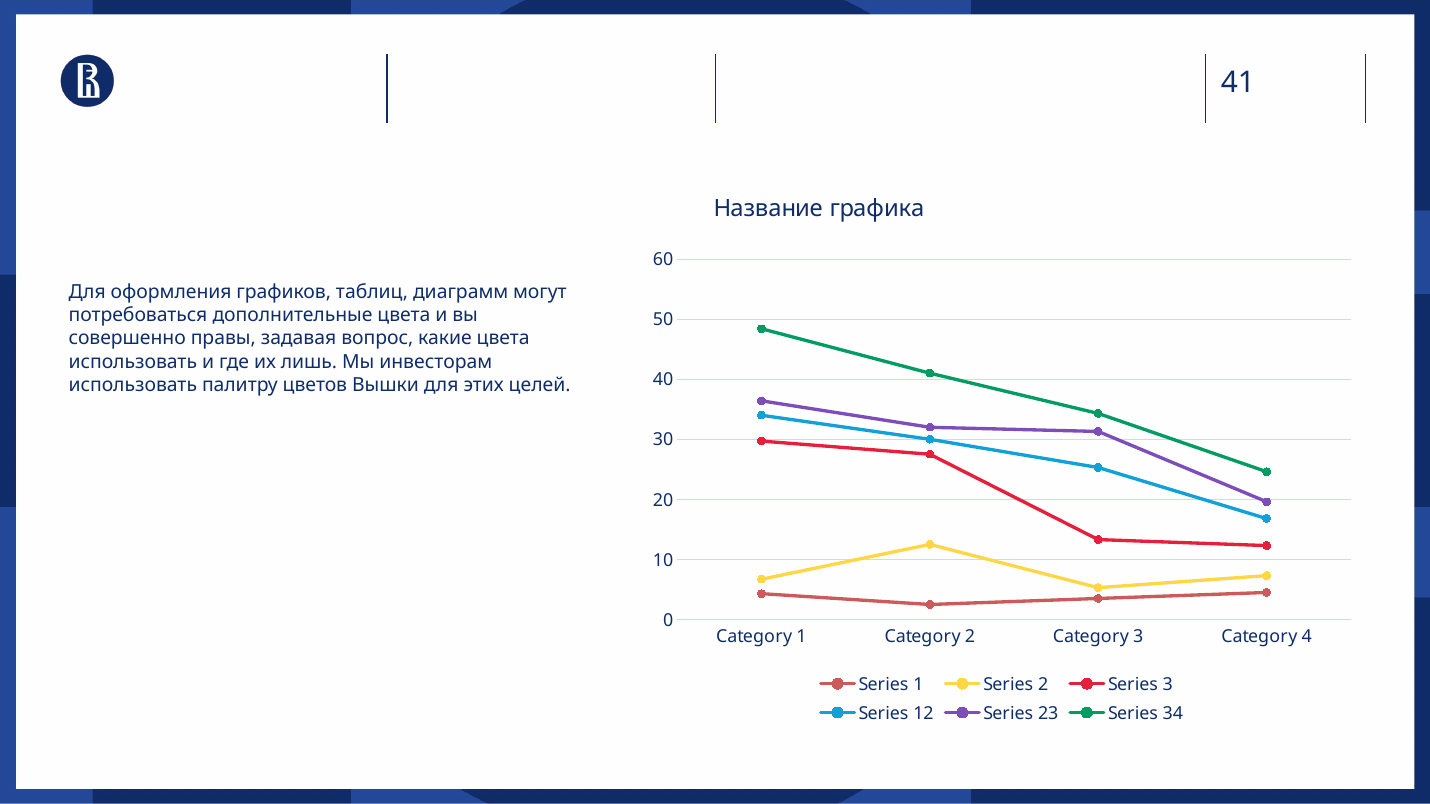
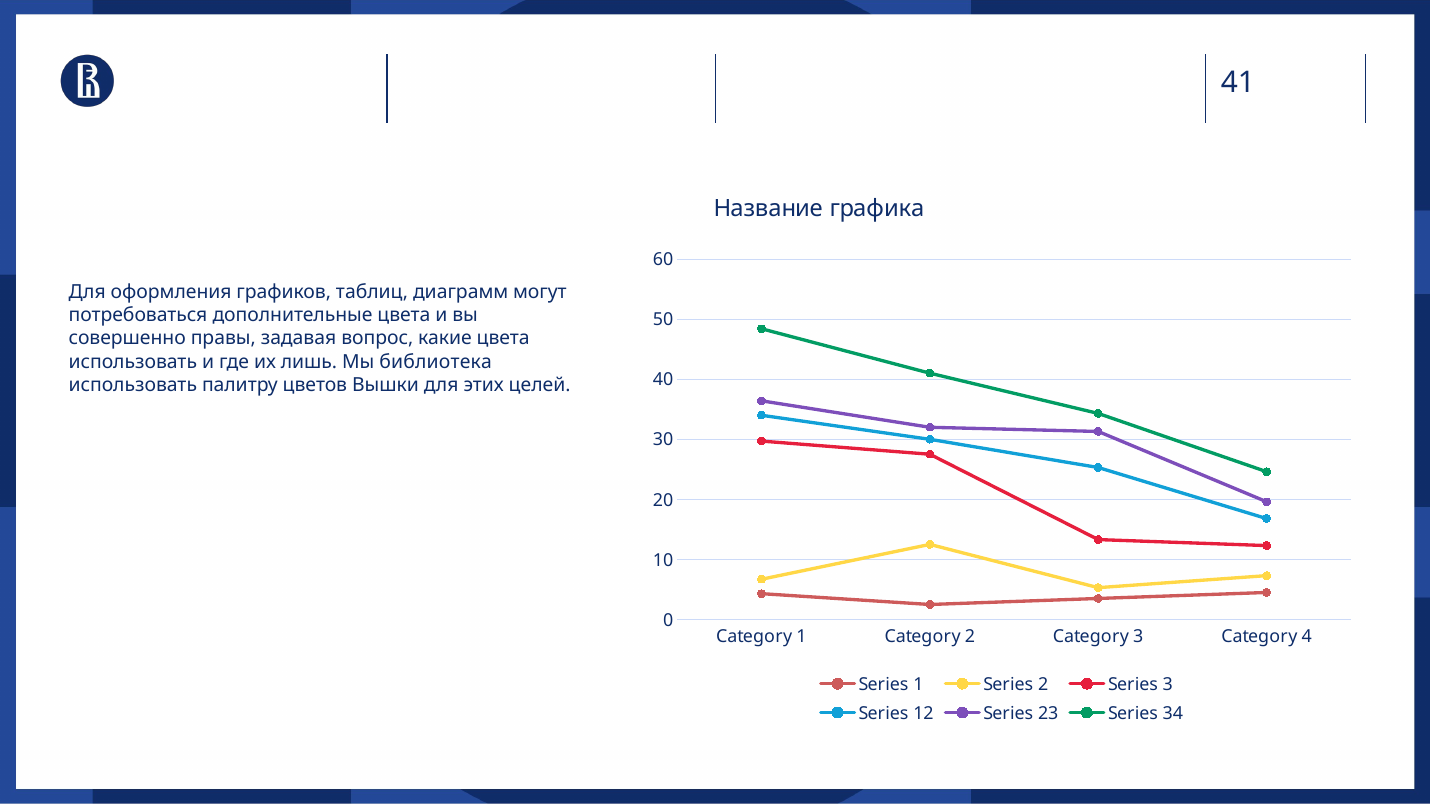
инвесторам: инвесторам -> библиотека (436, 362)
